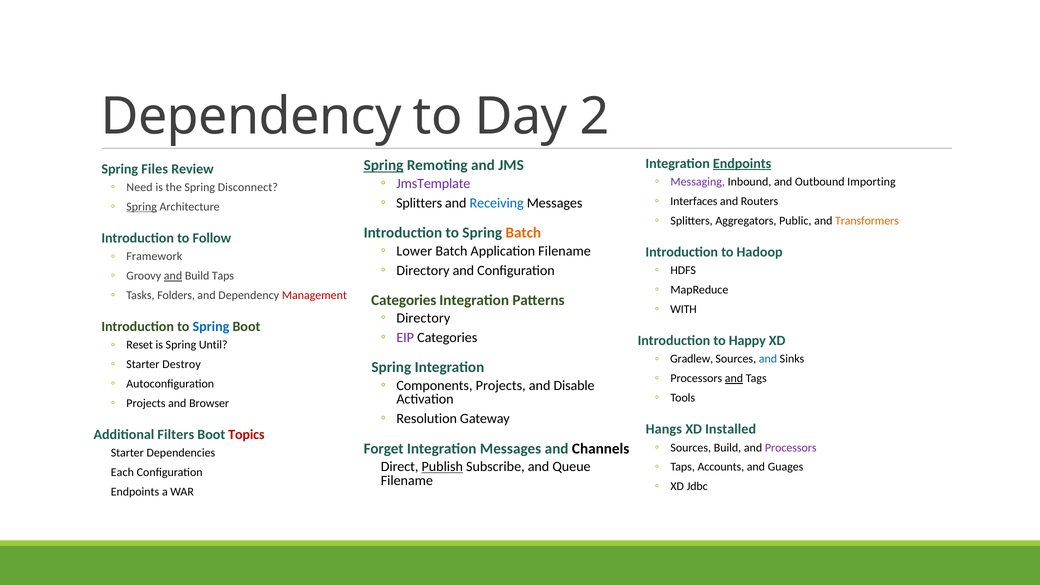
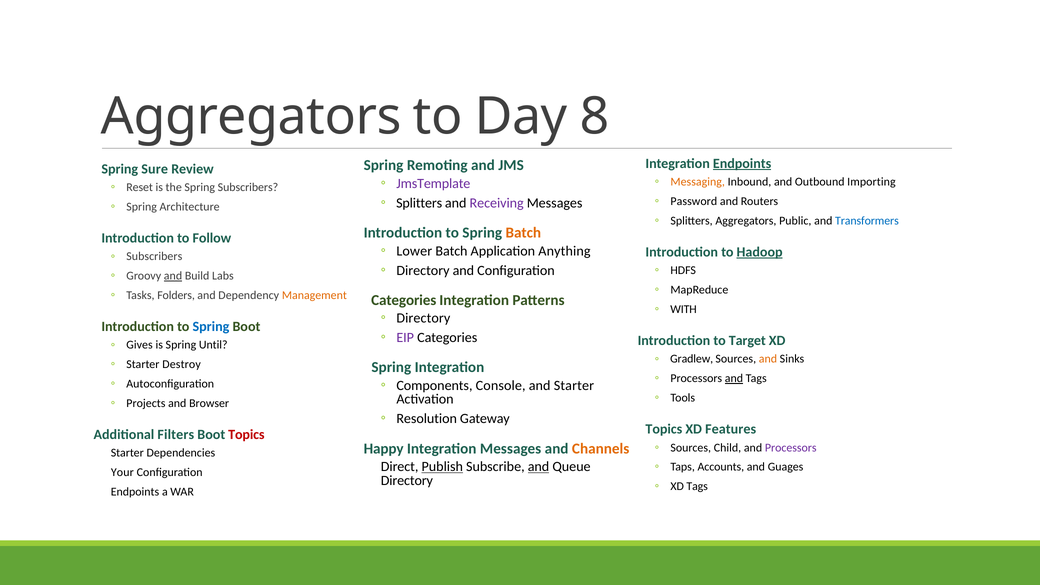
Dependency: Dependency -> Aggregators (251, 117)
2: 2 -> 8 (595, 117)
Spring underline: present -> none (384, 165)
Files: Files -> Sure (155, 169)
Messaging colour: purple -> orange (698, 182)
Need: Need -> Reset (140, 187)
Spring Disconnect: Disconnect -> Subscribers (248, 187)
Interfaces: Interfaces -> Password (694, 201)
Receiving colour: blue -> purple (497, 203)
Spring underline: present -> none (142, 207)
Transformers colour: orange -> blue (867, 221)
Application Filename: Filename -> Anything (564, 251)
Hadoop underline: none -> present (760, 252)
Framework: Framework -> Subscribers (154, 256)
Build Taps: Taps -> Labs (223, 276)
Management colour: red -> orange (314, 295)
Happy: Happy -> Target (747, 341)
Reset: Reset -> Gives (140, 345)
and colour: blue -> orange (768, 359)
Components Projects: Projects -> Console (501, 386)
and Disable: Disable -> Starter (574, 386)
Hangs: Hangs -> Topics (664, 429)
Installed: Installed -> Features (731, 429)
Sources Build: Build -> Child (727, 448)
Forget: Forget -> Happy (384, 449)
Channels colour: black -> orange (601, 449)
and underline: none -> present (539, 467)
Each: Each -> Your (122, 472)
Filename: Filename -> Directory (407, 480)
XD Jdbc: Jdbc -> Tags (697, 486)
